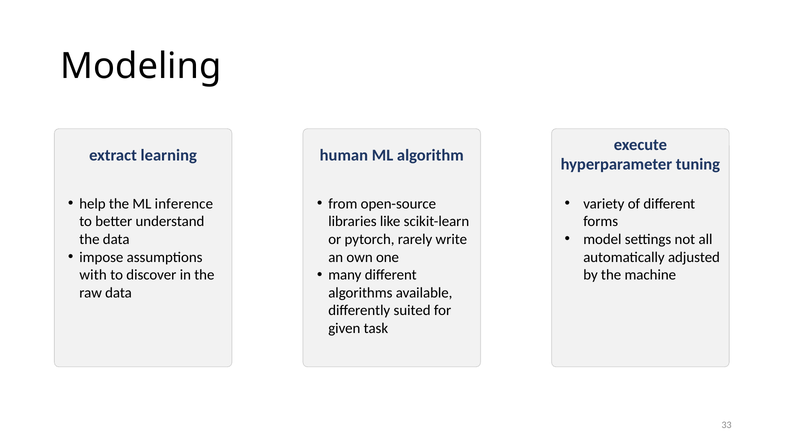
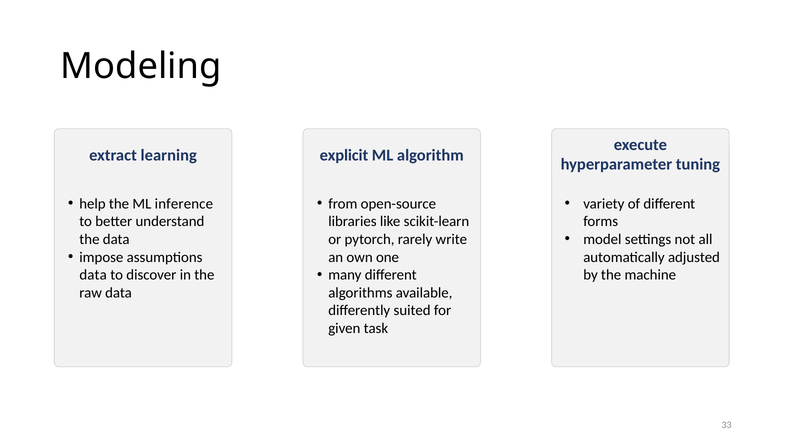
human: human -> explicit (344, 156)
with: with -> data (93, 275)
